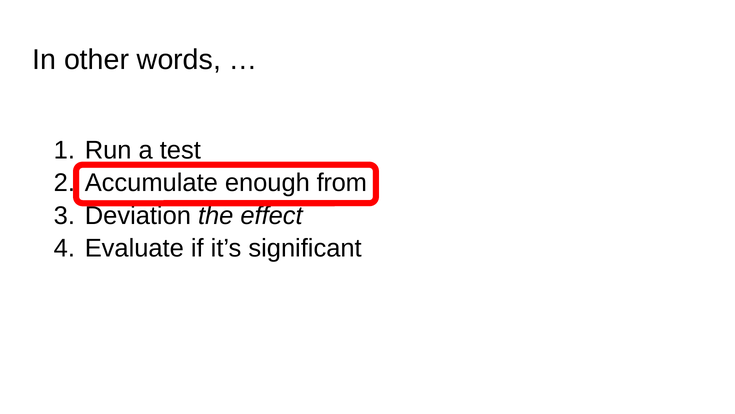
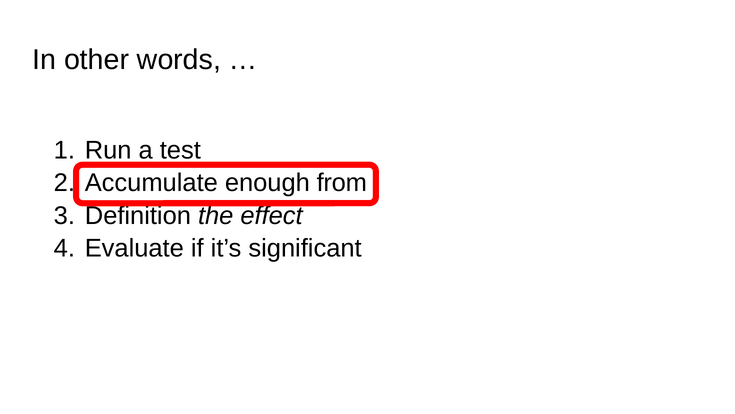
Deviation: Deviation -> Definition (138, 215)
